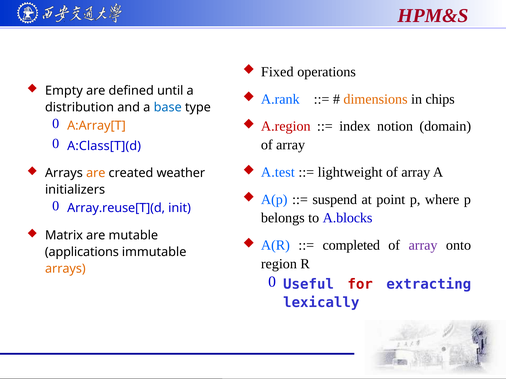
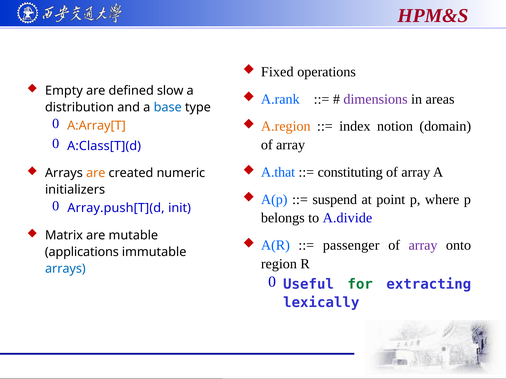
until: until -> slow (170, 91)
dimensions colour: orange -> purple (376, 99)
chips: chips -> areas (440, 99)
A.region colour: red -> orange (286, 127)
A.test: A.test -> A.that (278, 172)
lightweight: lightweight -> constituting (350, 172)
weather: weather -> numeric (181, 173)
Array.reuse[T](d: Array.reuse[T](d -> Array.push[T](d (116, 208)
A.blocks: A.blocks -> A.divide (347, 218)
completed: completed -> passenger (351, 246)
arrays colour: orange -> blue (65, 269)
for colour: red -> green (360, 284)
